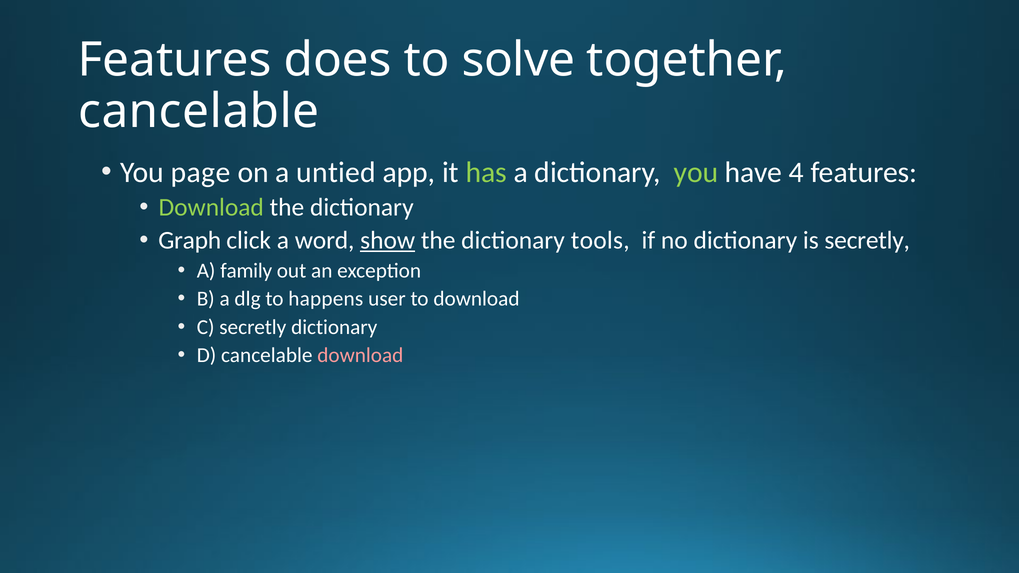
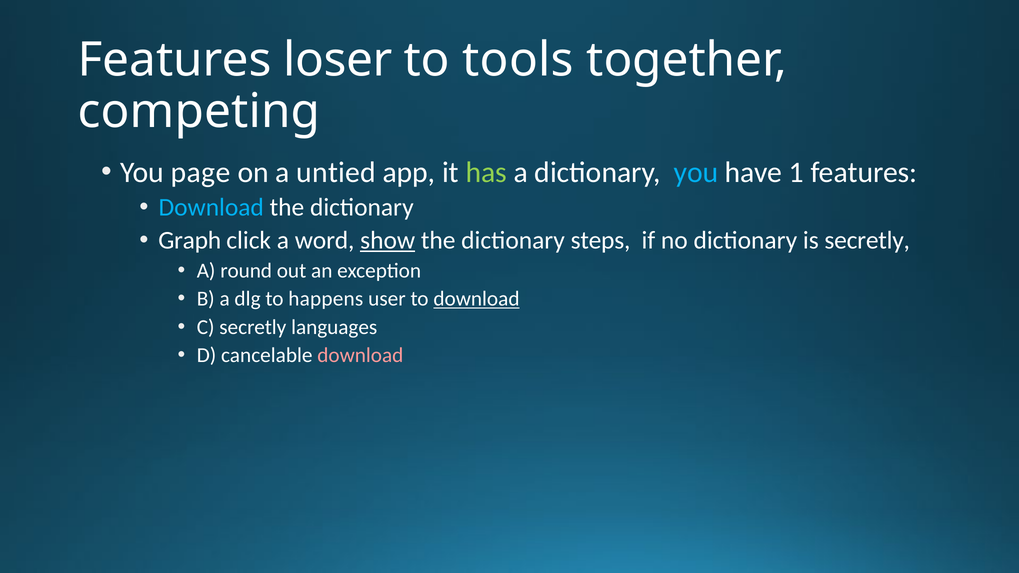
does: does -> loser (338, 60)
solve: solve -> tools (518, 60)
cancelable: cancelable -> competing (199, 111)
you colour: light green -> light blue (696, 172)
4: 4 -> 1 (796, 172)
Download colour: light green -> light blue (211, 207)
tools: tools -> steps (600, 240)
family: family -> round (246, 271)
download underline: none -> present (476, 299)
secretly dictionary: dictionary -> languages (334, 327)
